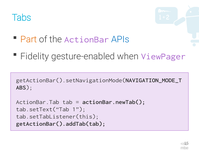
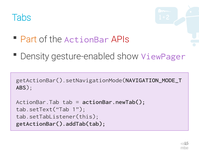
APIs colour: blue -> red (120, 39)
Fidelity: Fidelity -> Density (35, 56)
when: when -> show (128, 56)
